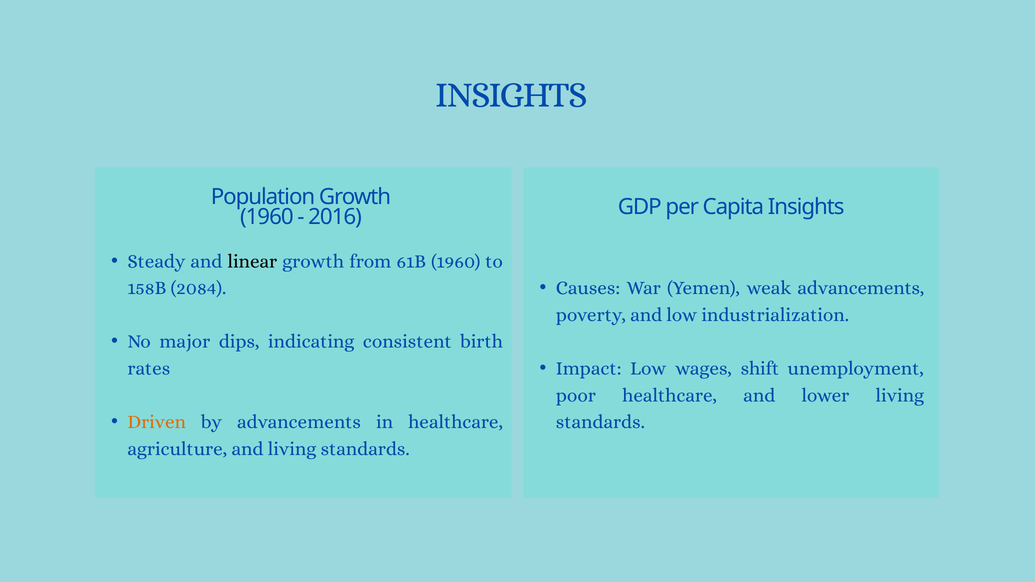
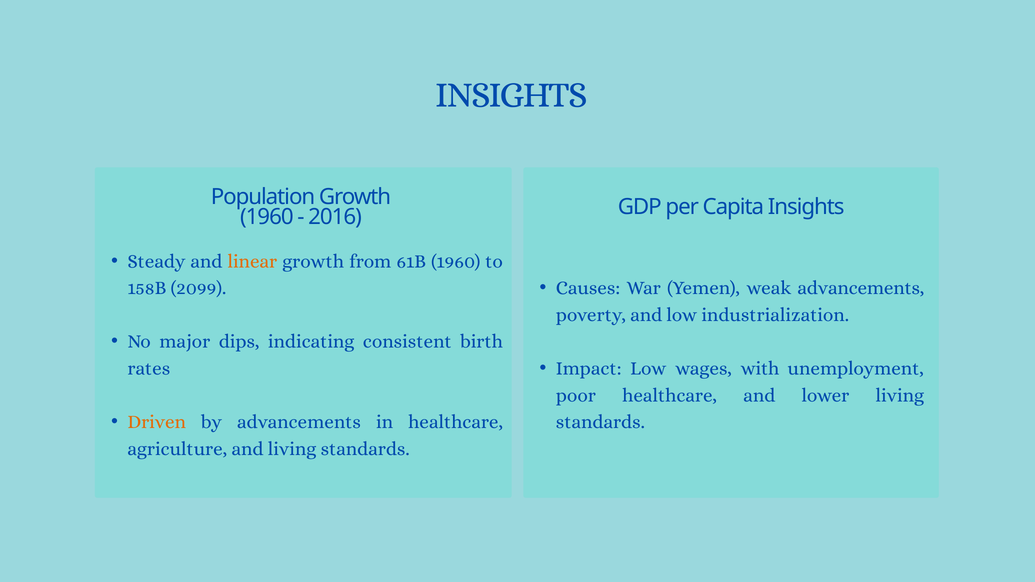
linear colour: black -> orange (252, 261)
2084: 2084 -> 2099 (199, 288)
shift: shift -> with (760, 369)
